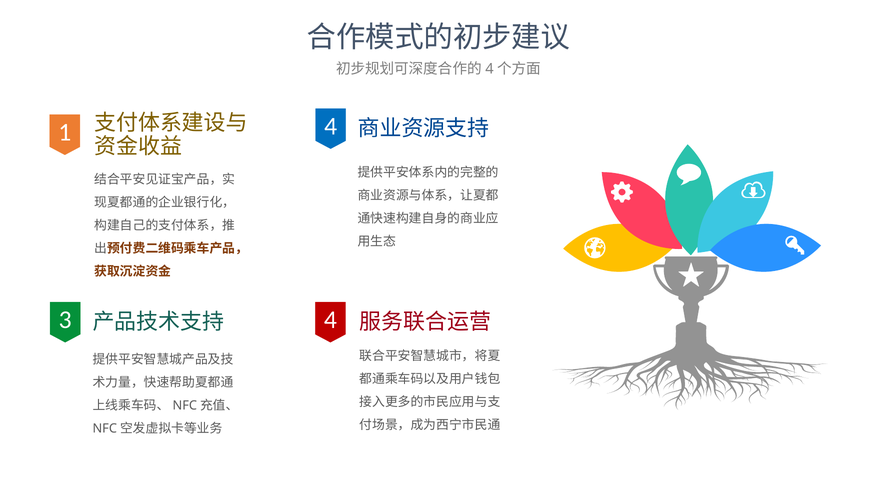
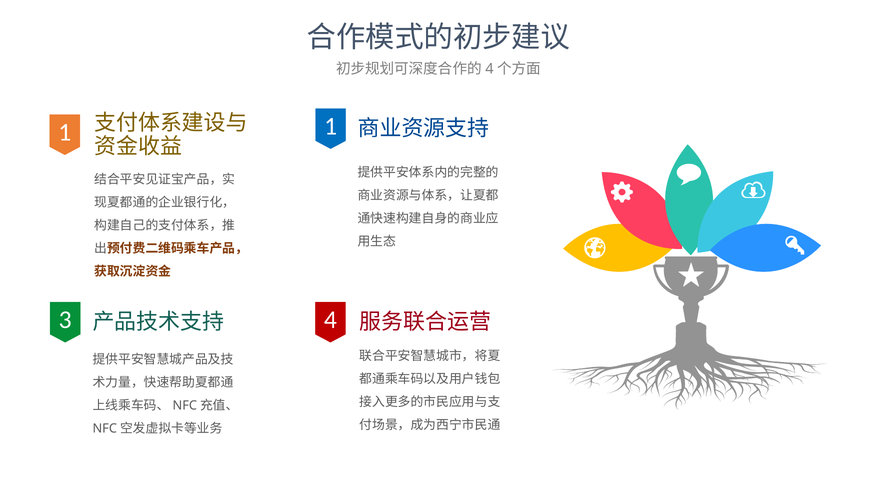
1 4: 4 -> 1 (331, 126)
